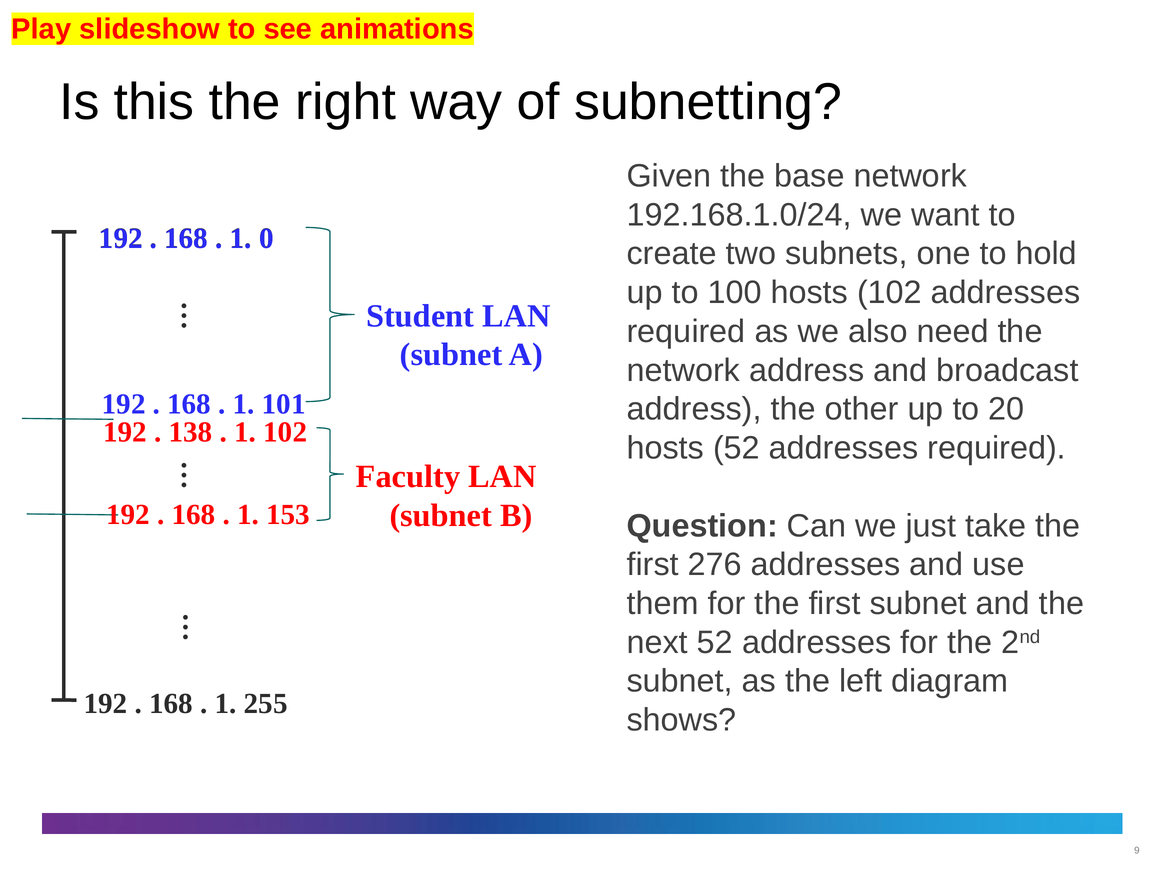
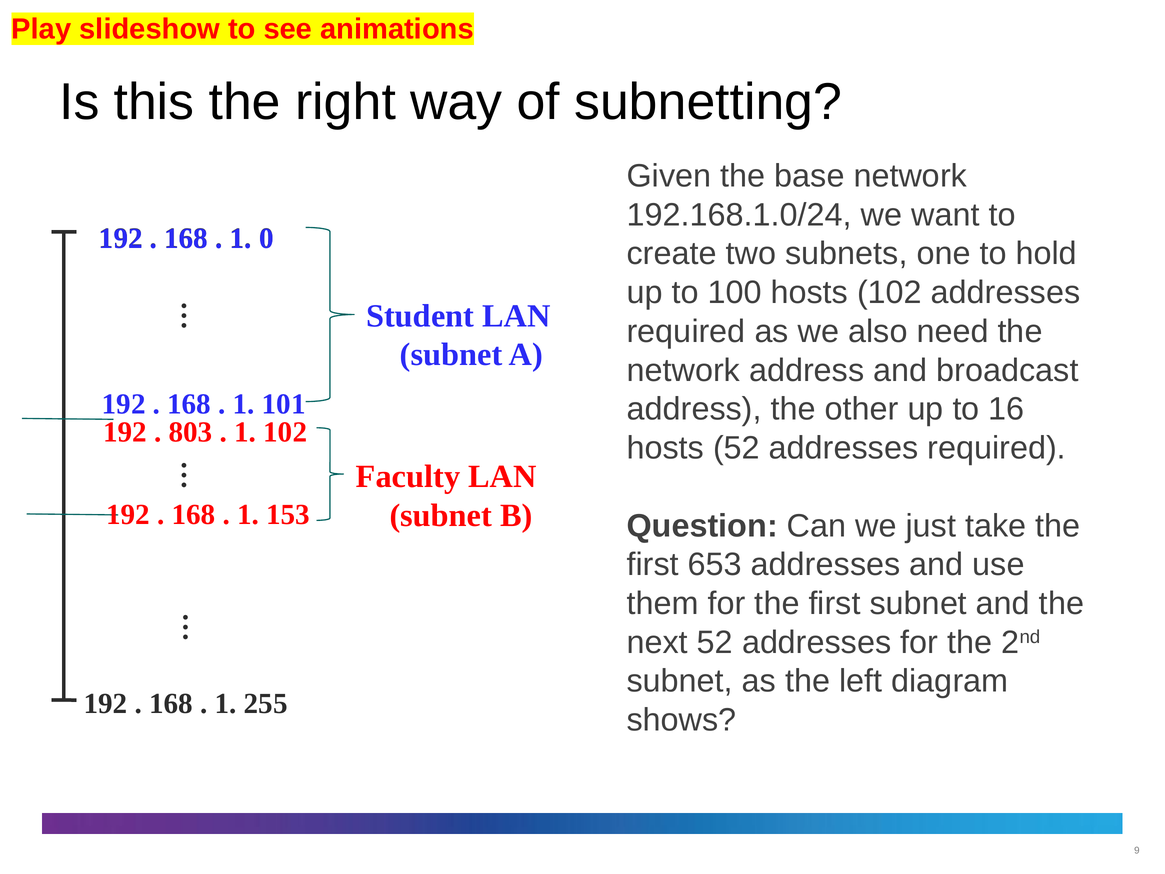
20: 20 -> 16 (1006, 409)
138: 138 -> 803 (191, 432)
276: 276 -> 653 (715, 565)
